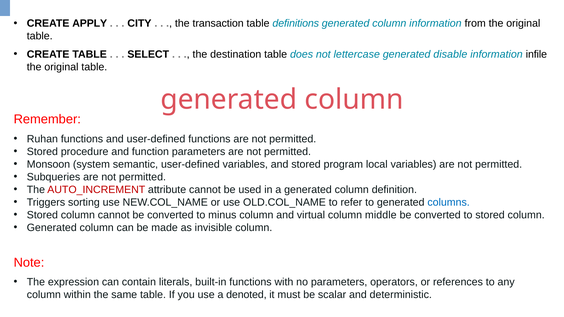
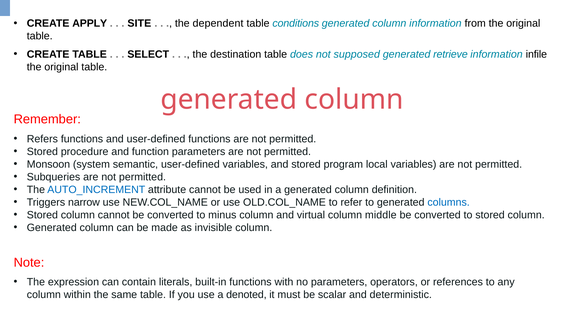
CITY: CITY -> SITE (139, 23)
transaction: transaction -> dependent (218, 23)
definitions: definitions -> conditions (296, 23)
lettercase: lettercase -> supposed (357, 54)
disable: disable -> retrieve (450, 54)
Ruhan: Ruhan -> Refers (42, 139)
AUTO_INCREMENT colour: red -> blue (96, 190)
sorting: sorting -> narrow (84, 202)
